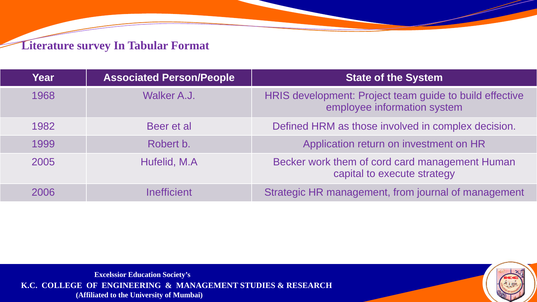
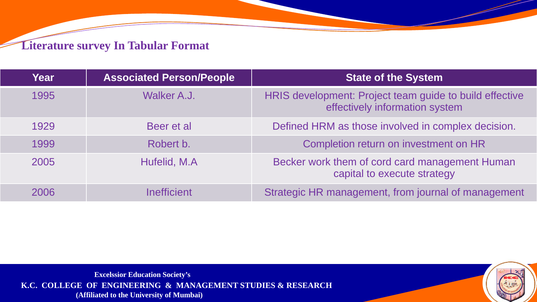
1968: 1968 -> 1995 (43, 96)
employee: employee -> effectively (349, 108)
1982: 1982 -> 1929 (43, 126)
Application: Application -> Completion (329, 144)
